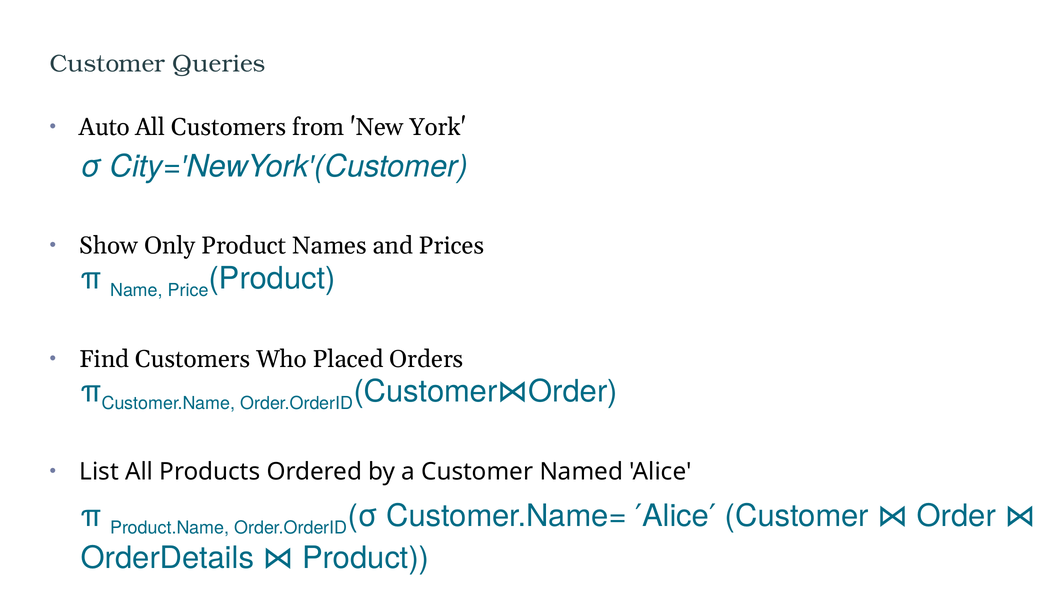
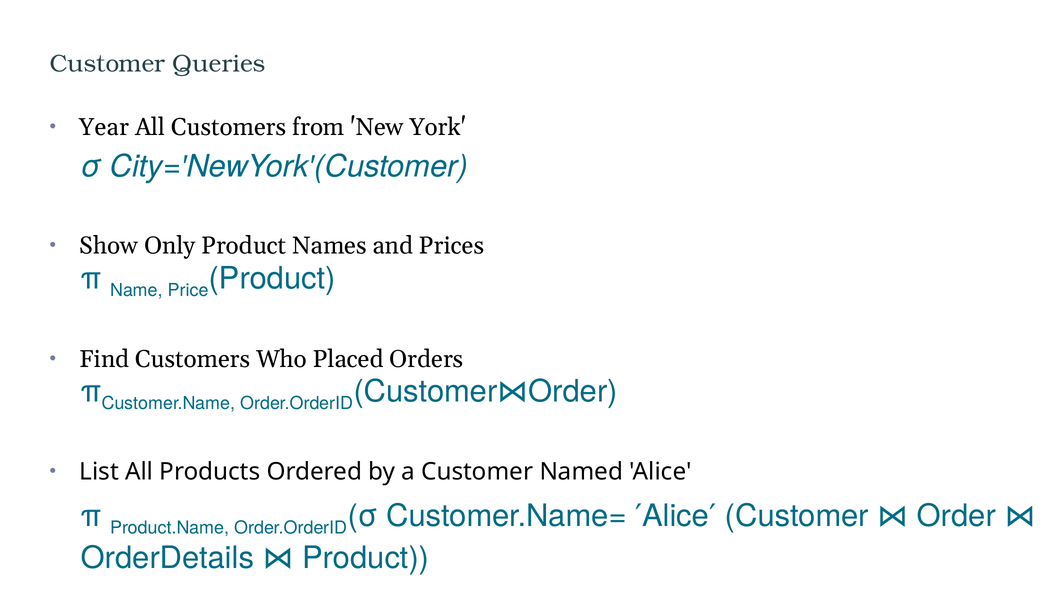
Auto: Auto -> Year (104, 127)
